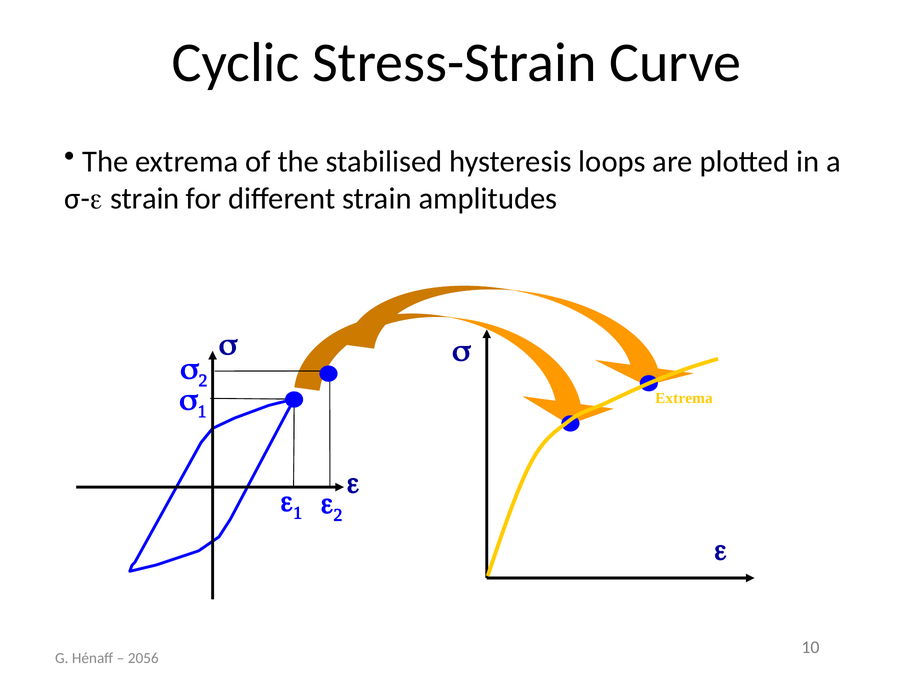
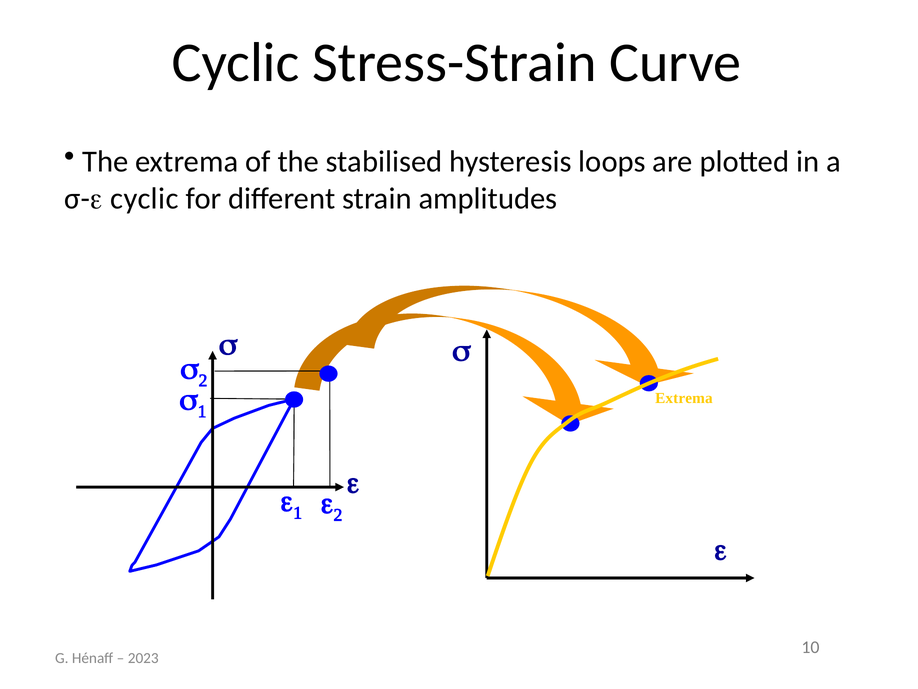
σ- strain: strain -> cyclic (144, 198)
2056: 2056 -> 2023 (143, 658)
